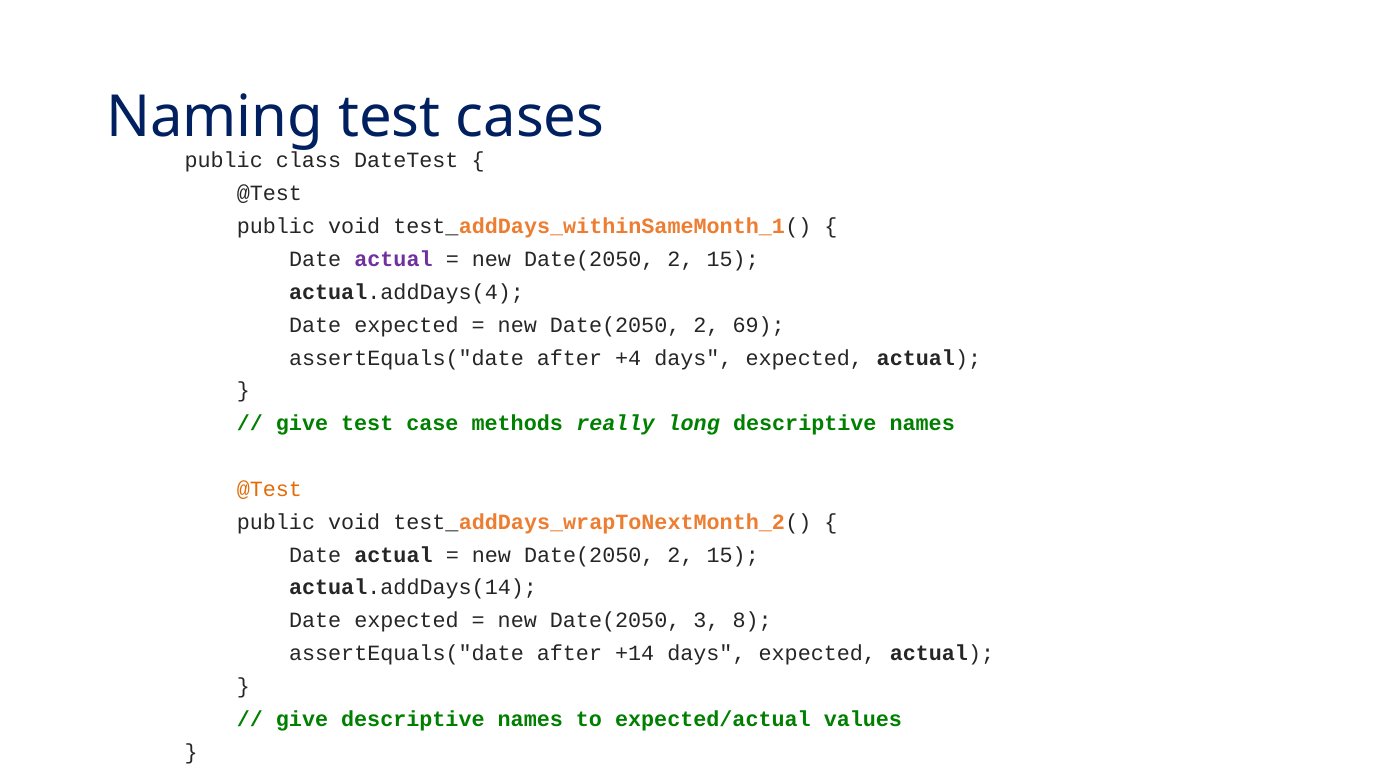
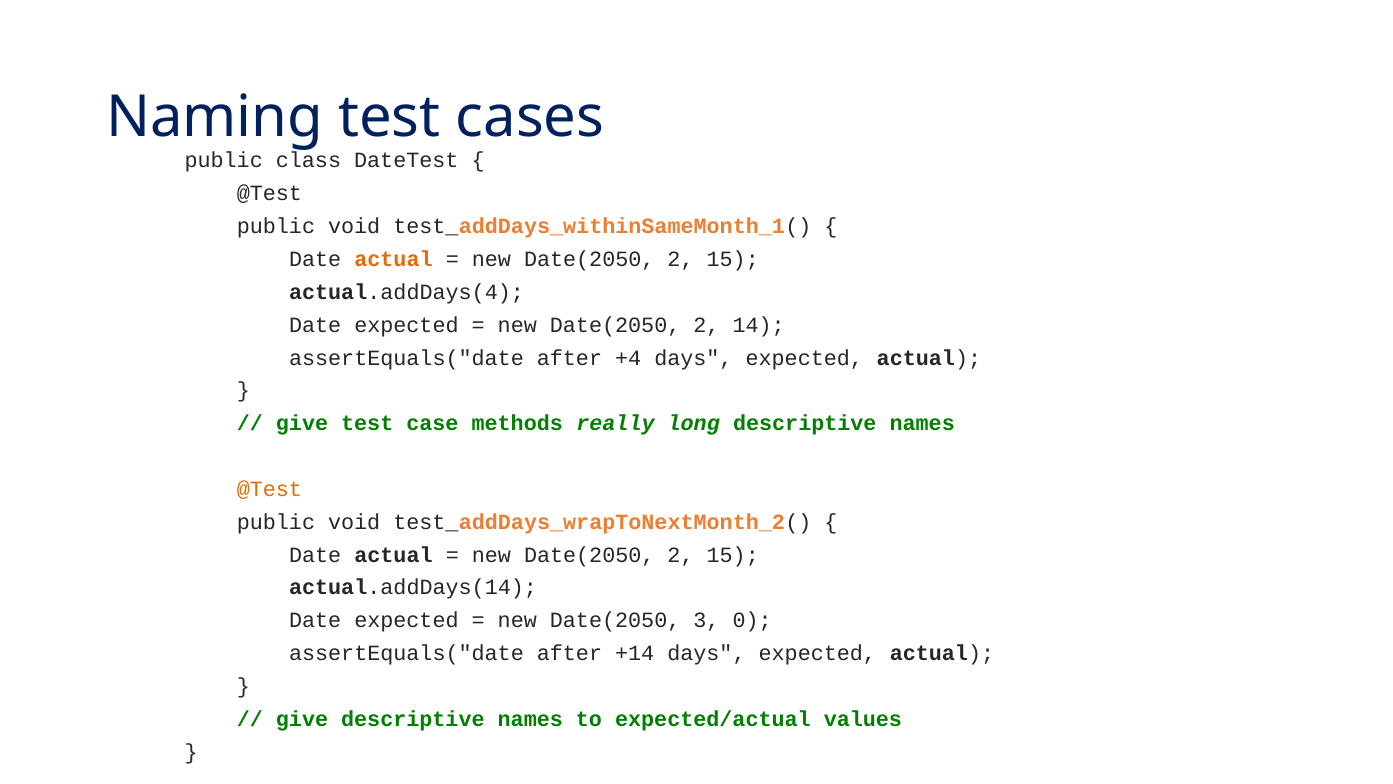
actual colour: purple -> orange (393, 259)
69: 69 -> 14 (759, 325)
8: 8 -> 0 (752, 620)
